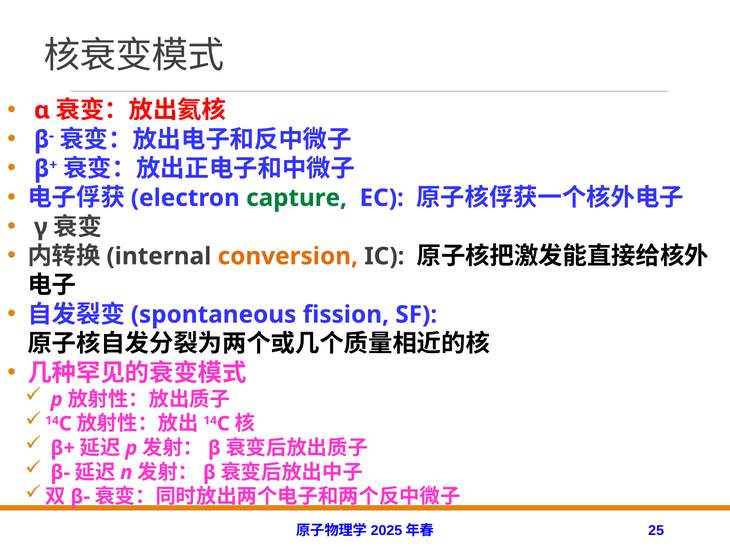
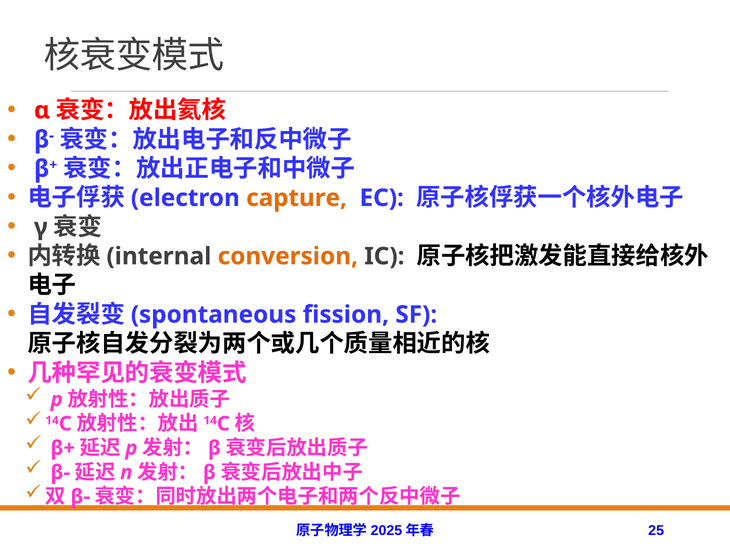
capture colour: green -> orange (297, 198)
